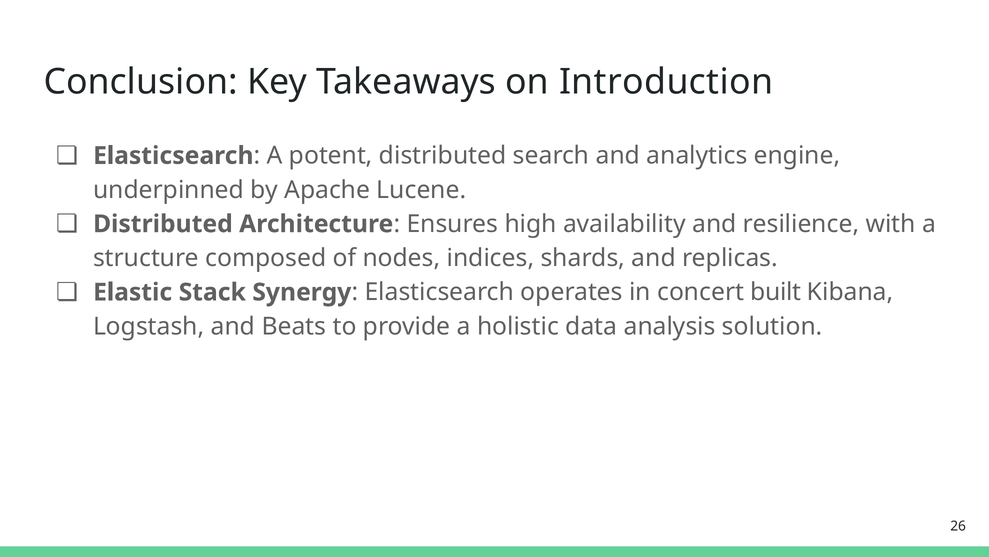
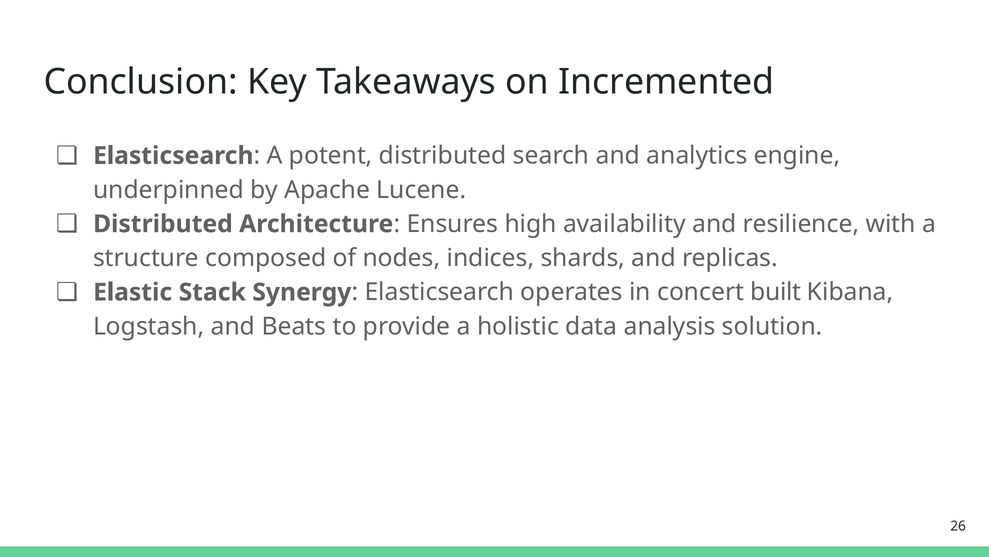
Introduction: Introduction -> Incremented (666, 82)
